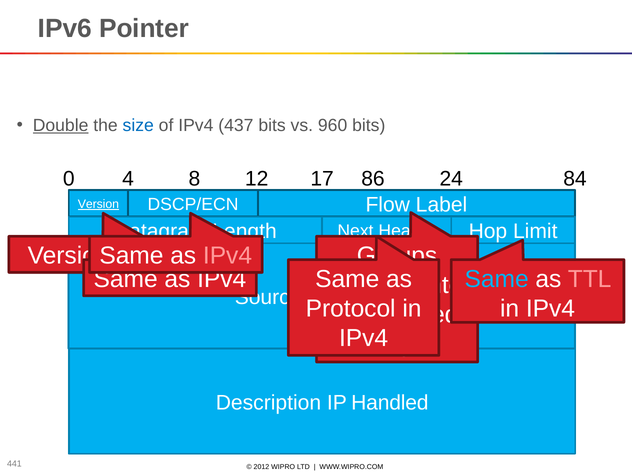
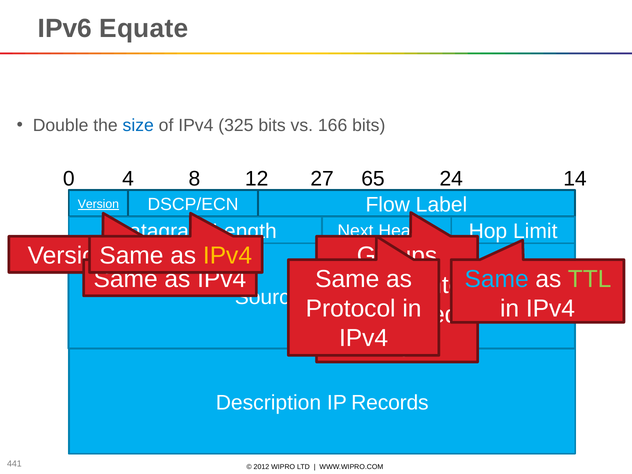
Pointer: Pointer -> Equate (144, 28)
Double underline: present -> none (61, 125)
437: 437 -> 325 (236, 125)
960: 960 -> 166 (333, 125)
17: 17 -> 27 (322, 179)
86: 86 -> 65 (373, 179)
84: 84 -> 14 (575, 179)
IPv4 colour: pink -> yellow (228, 256)
TTL colour: pink -> light green (590, 279)
Handled: Handled -> Records (390, 403)
